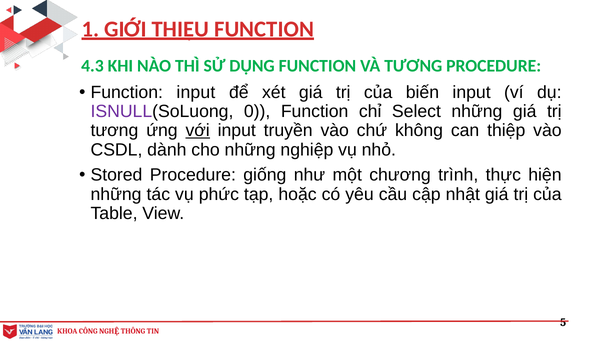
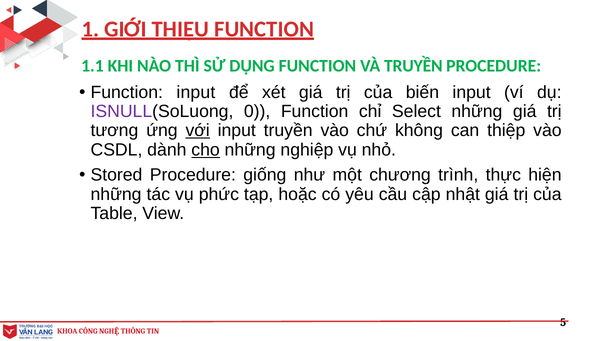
4.3: 4.3 -> 1.1 (92, 66)
VÀ TƯƠNG: TƯƠNG -> TRUYỀN (413, 66)
cho underline: none -> present (206, 149)
